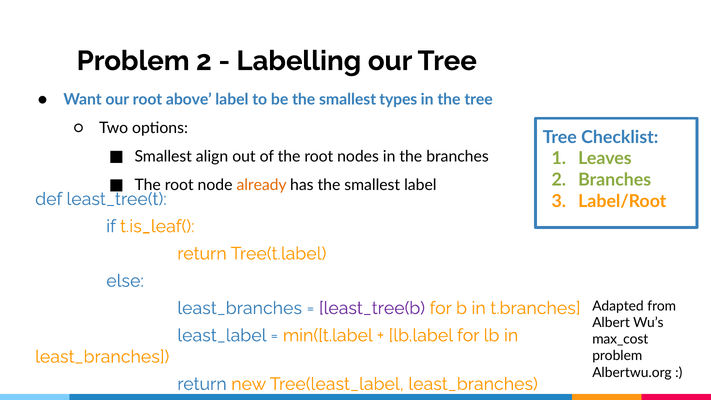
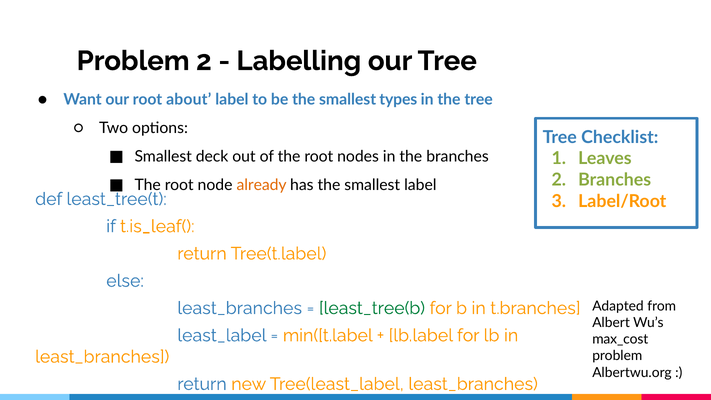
above: above -> about (189, 100)
align: align -> deck (212, 156)
least_tree(b colour: purple -> green (372, 308)
